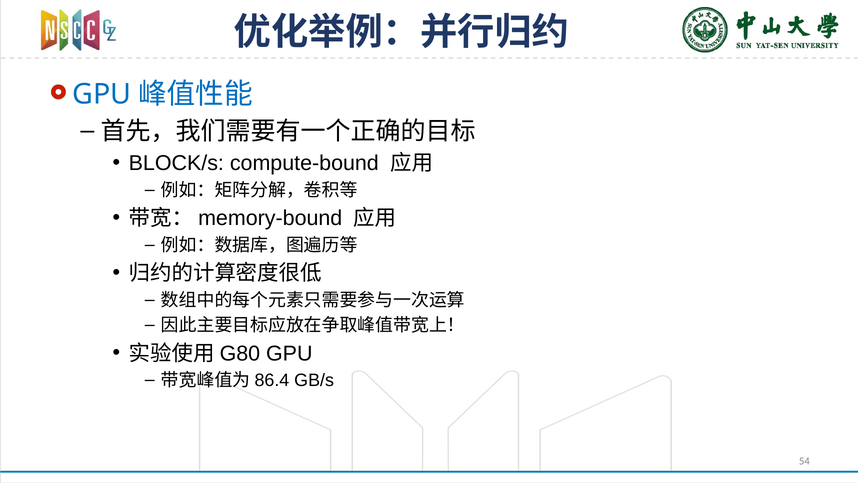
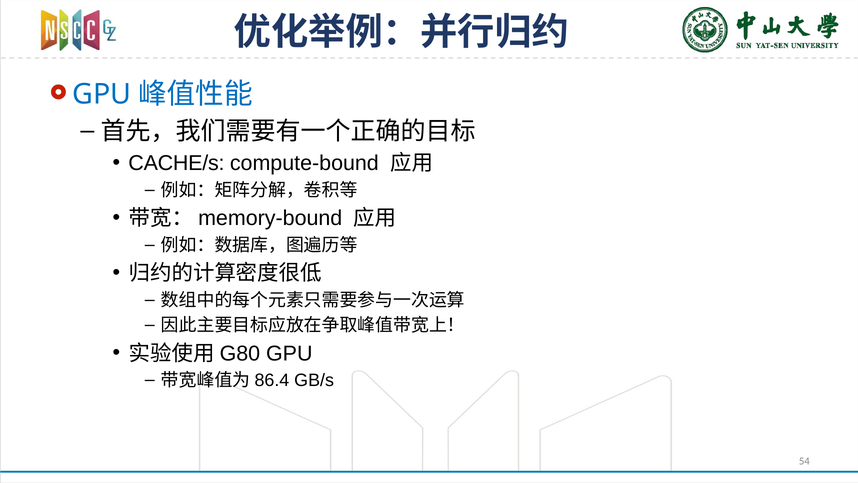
BLOCK/s: BLOCK/s -> CACHE/s (176, 163)
